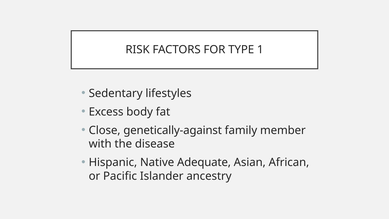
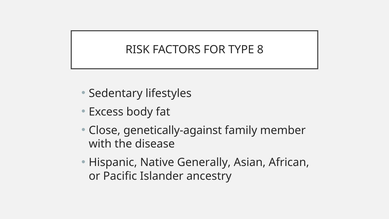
1: 1 -> 8 (260, 50)
Adequate: Adequate -> Generally (204, 162)
